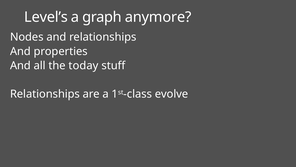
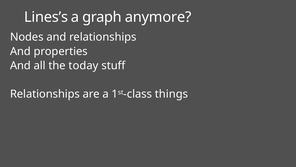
Level’s: Level’s -> Lines’s (46, 17)
evolve: evolve -> things (171, 94)
